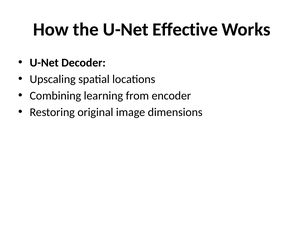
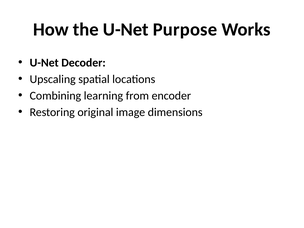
Effective: Effective -> Purpose (185, 29)
